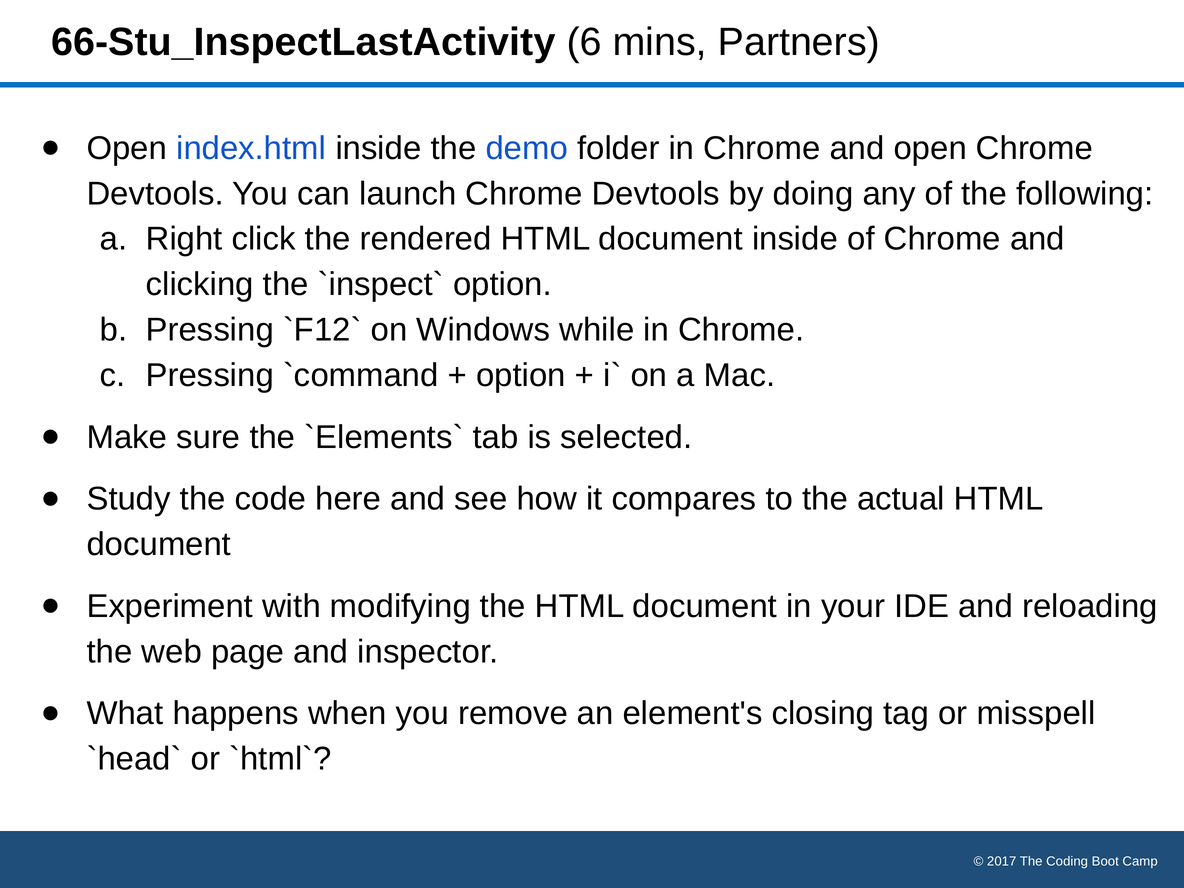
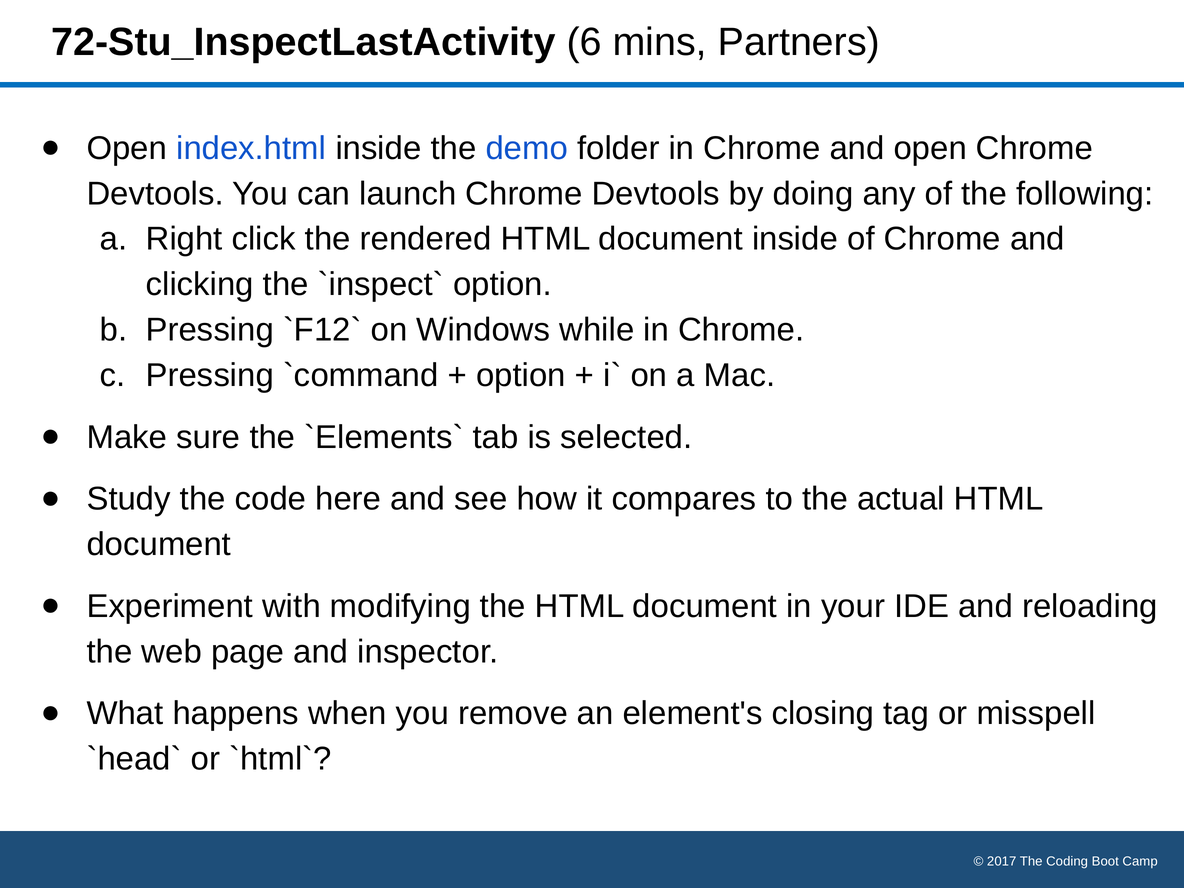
66-Stu_InspectLastActivity: 66-Stu_InspectLastActivity -> 72-Stu_InspectLastActivity (303, 42)
